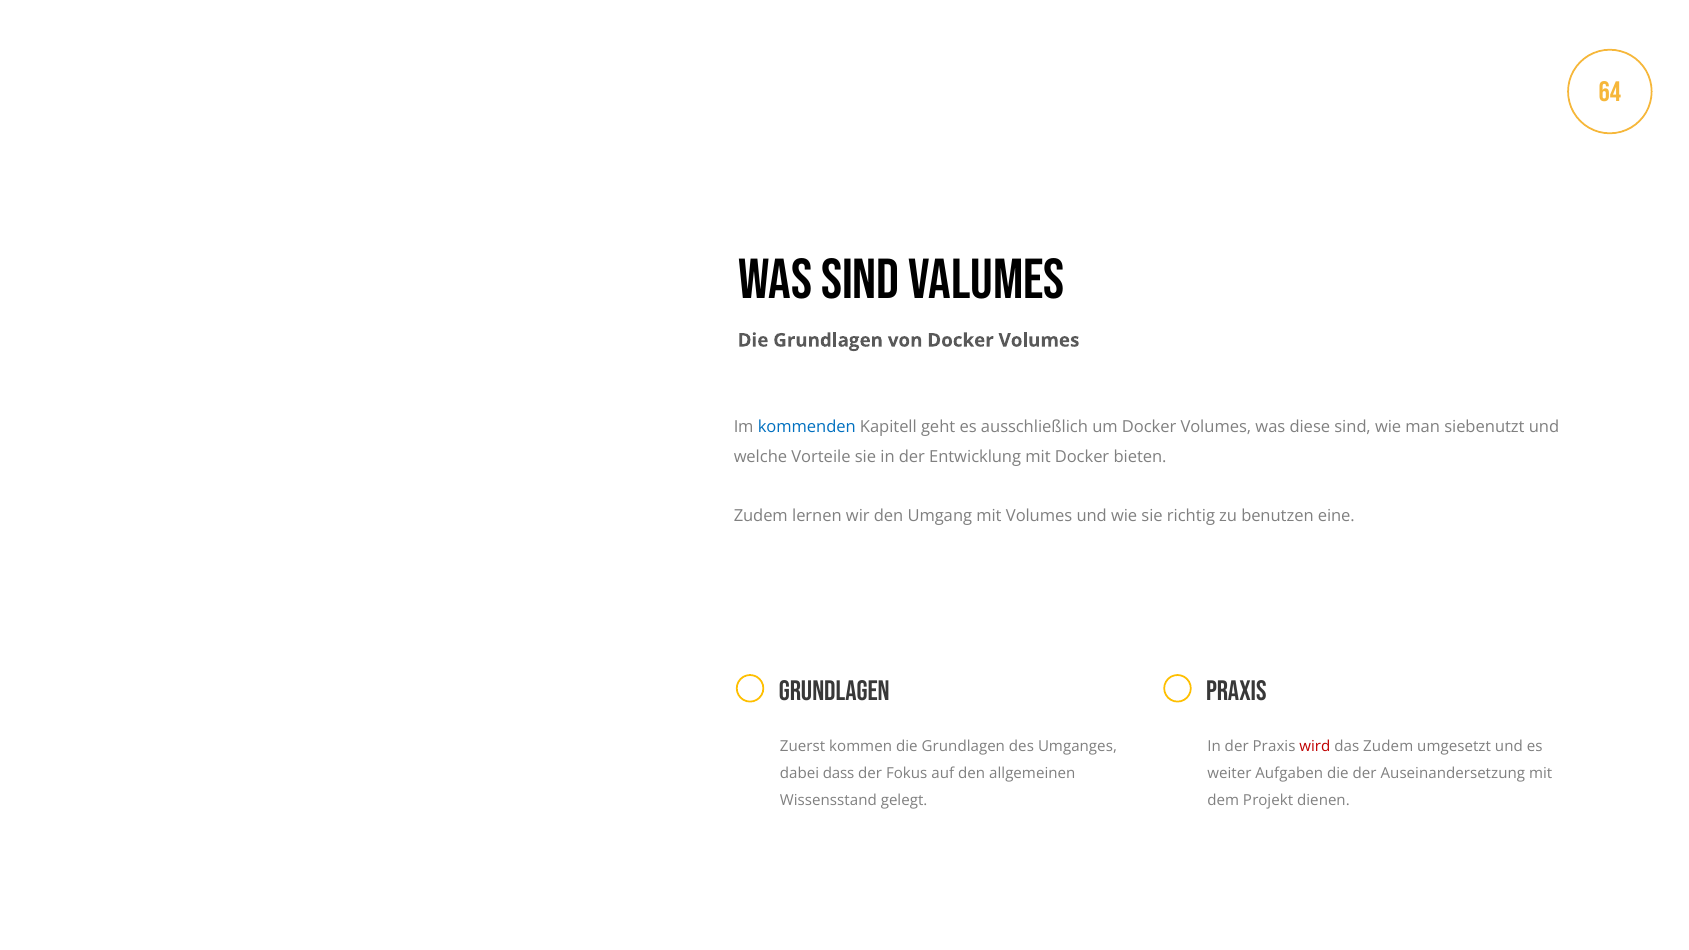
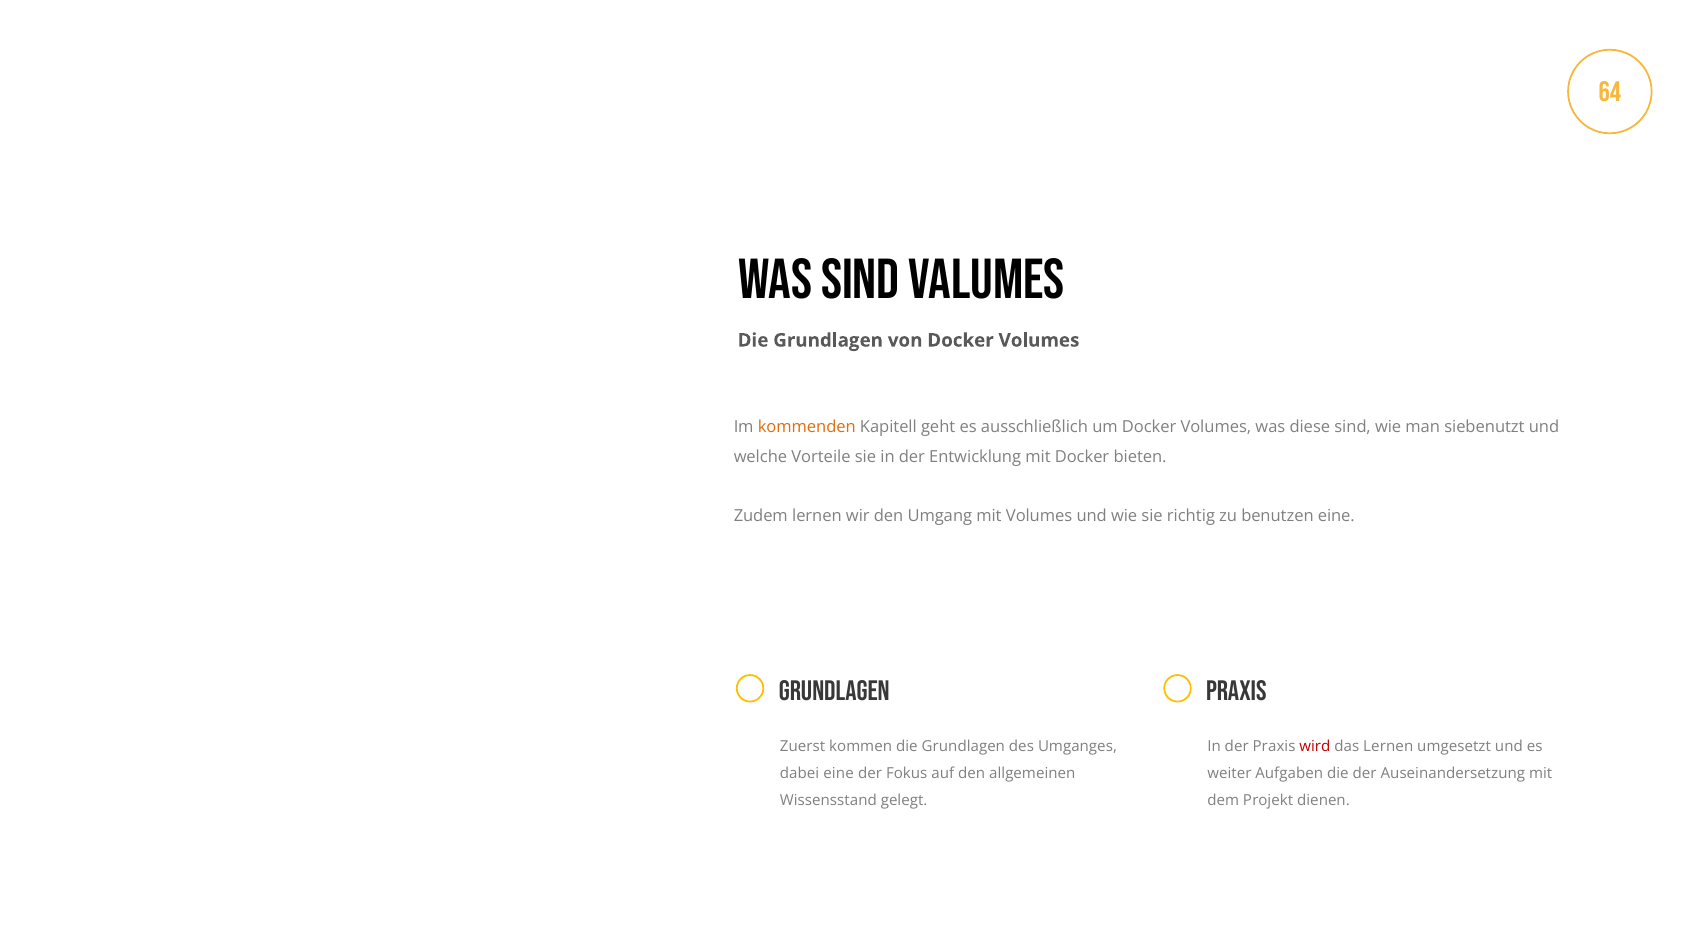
kommenden colour: blue -> orange (807, 427)
das Zudem: Zudem -> Lernen (1388, 746)
dabei dass: dass -> eine (839, 774)
